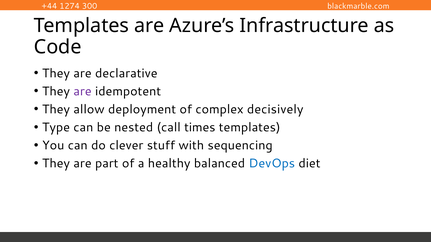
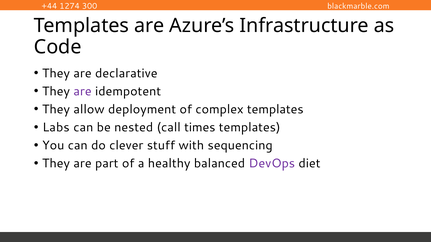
complex decisively: decisively -> templates (275, 110)
Type: Type -> Labs (56, 128)
DevOps colour: blue -> purple (272, 164)
